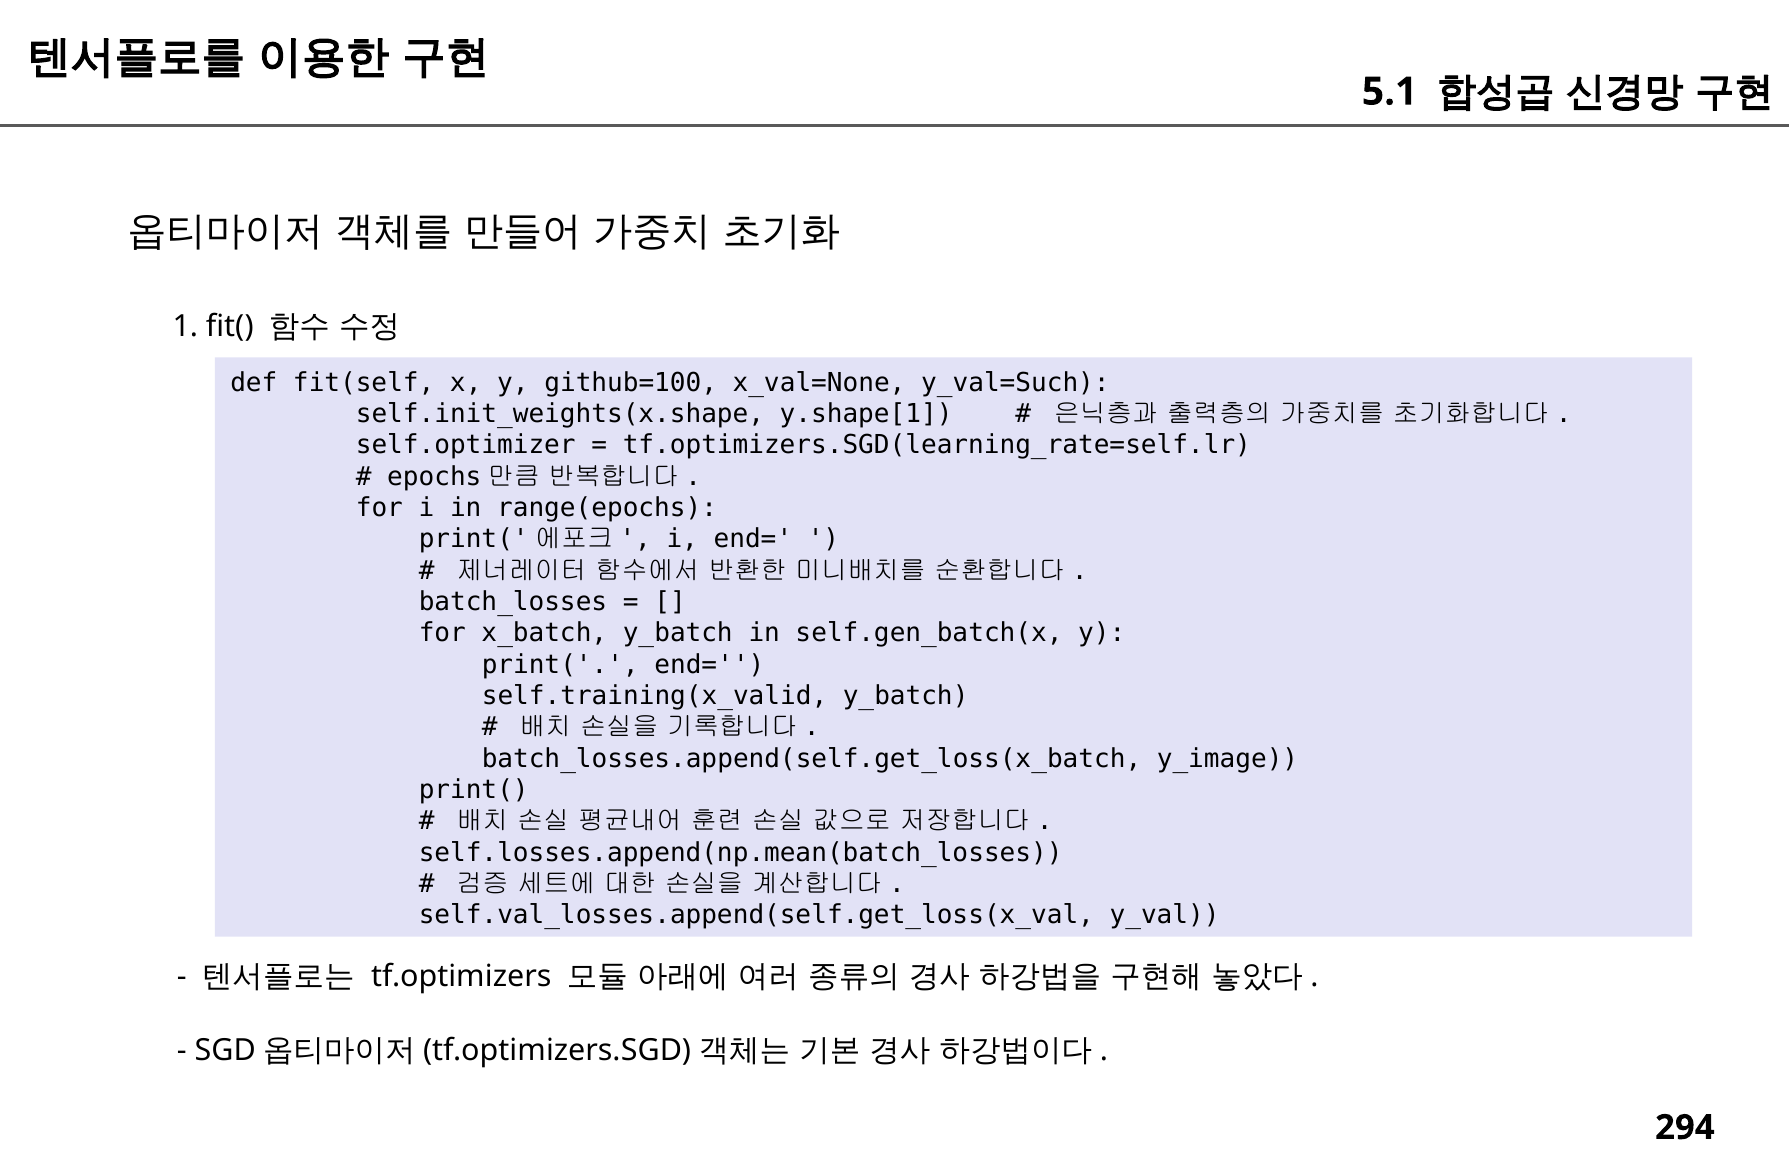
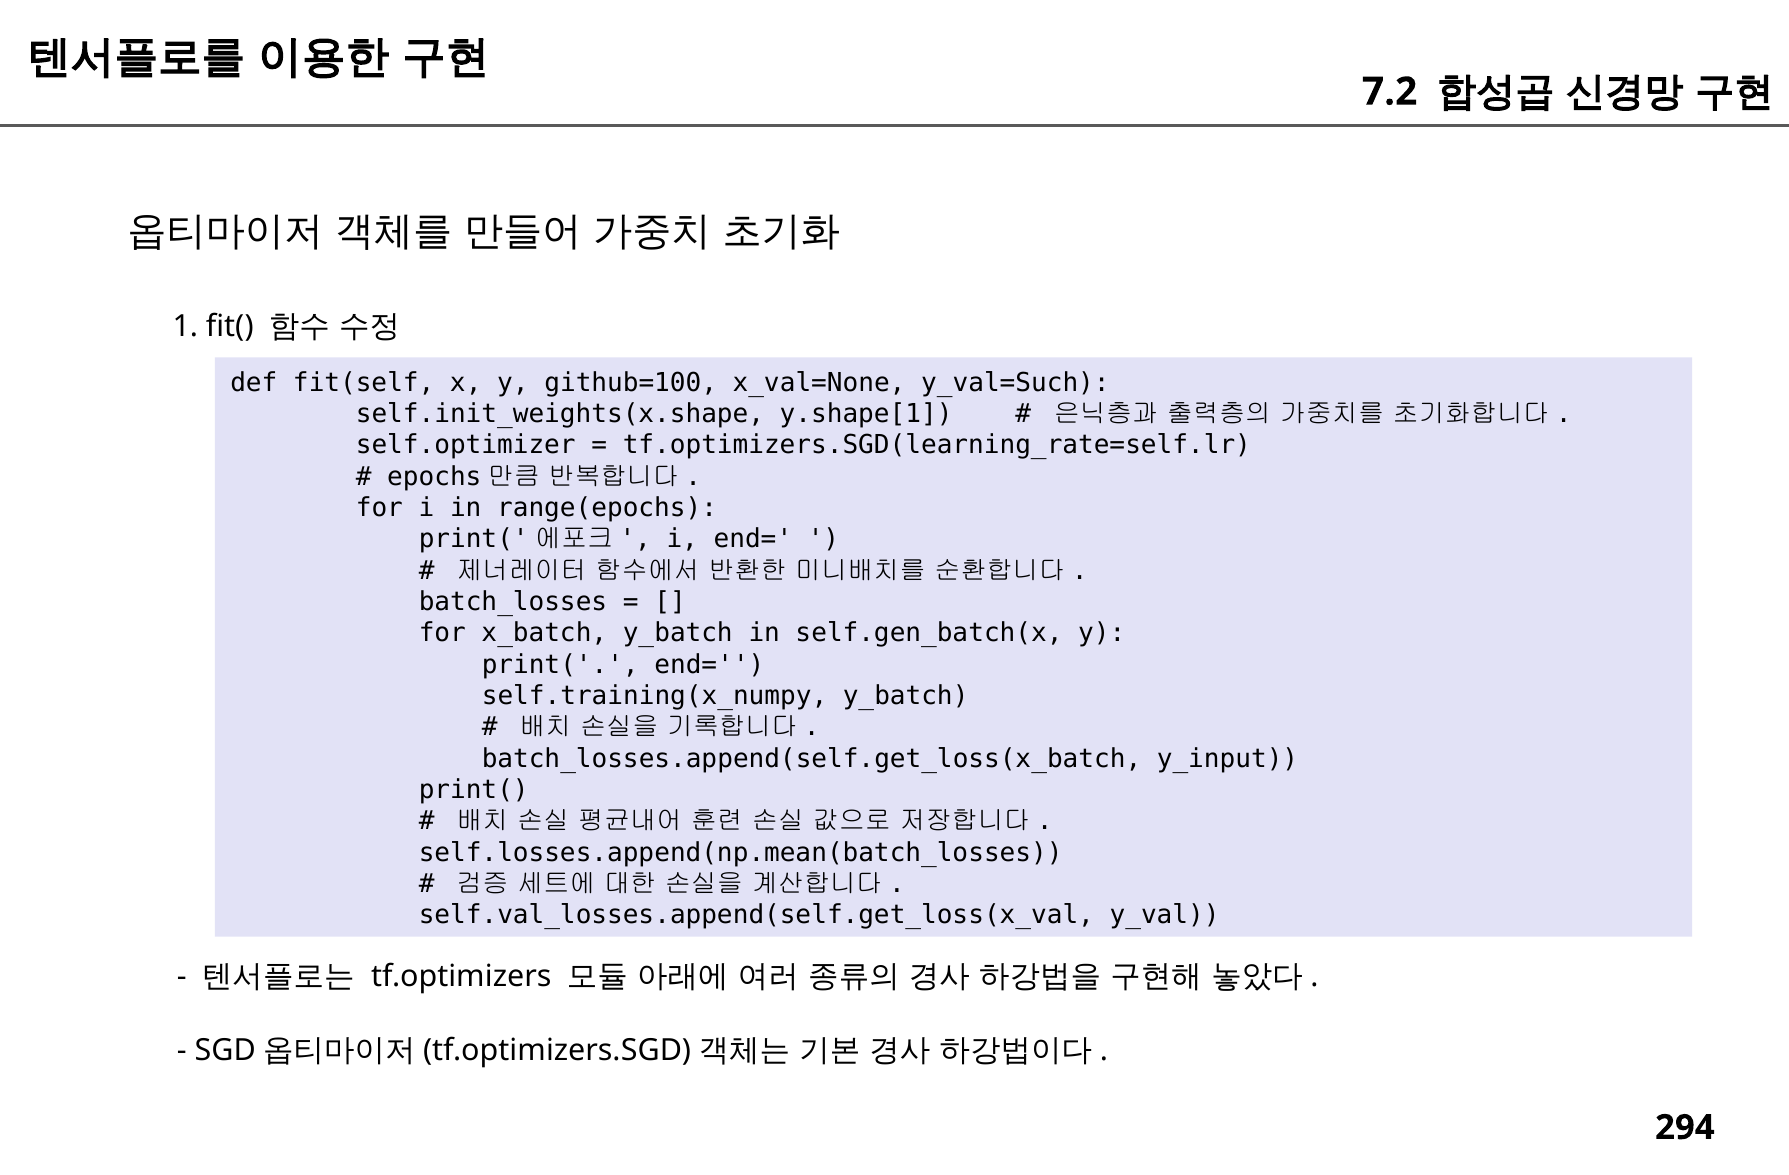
5.1: 5.1 -> 7.2 (1390, 92)
self.training(x_valid: self.training(x_valid -> self.training(x_numpy (655, 696)
y_image: y_image -> y_input (1228, 759)
